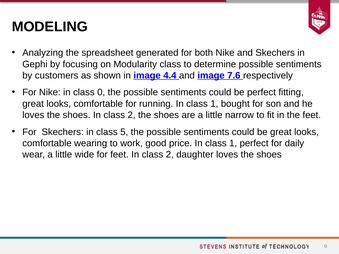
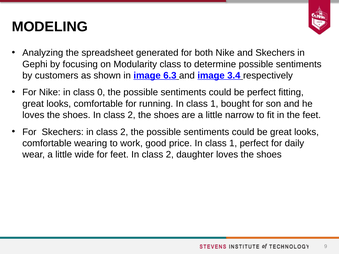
4.4: 4.4 -> 6.3 (170, 76)
7.6: 7.6 -> 3.4 (234, 76)
Skechers in class 5: 5 -> 2 (124, 132)
